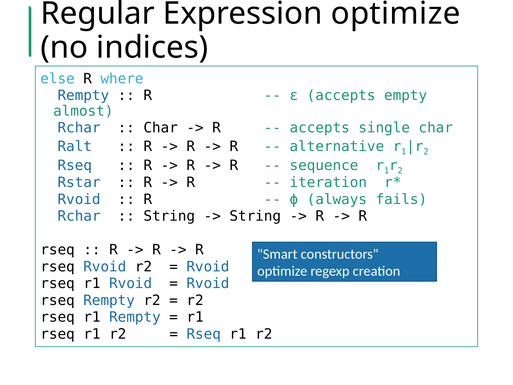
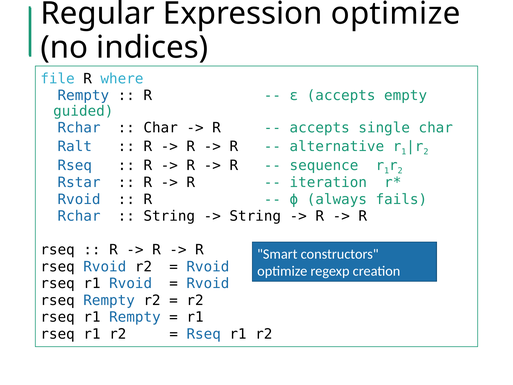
else: else -> file (58, 79)
almost: almost -> guided (83, 111)
